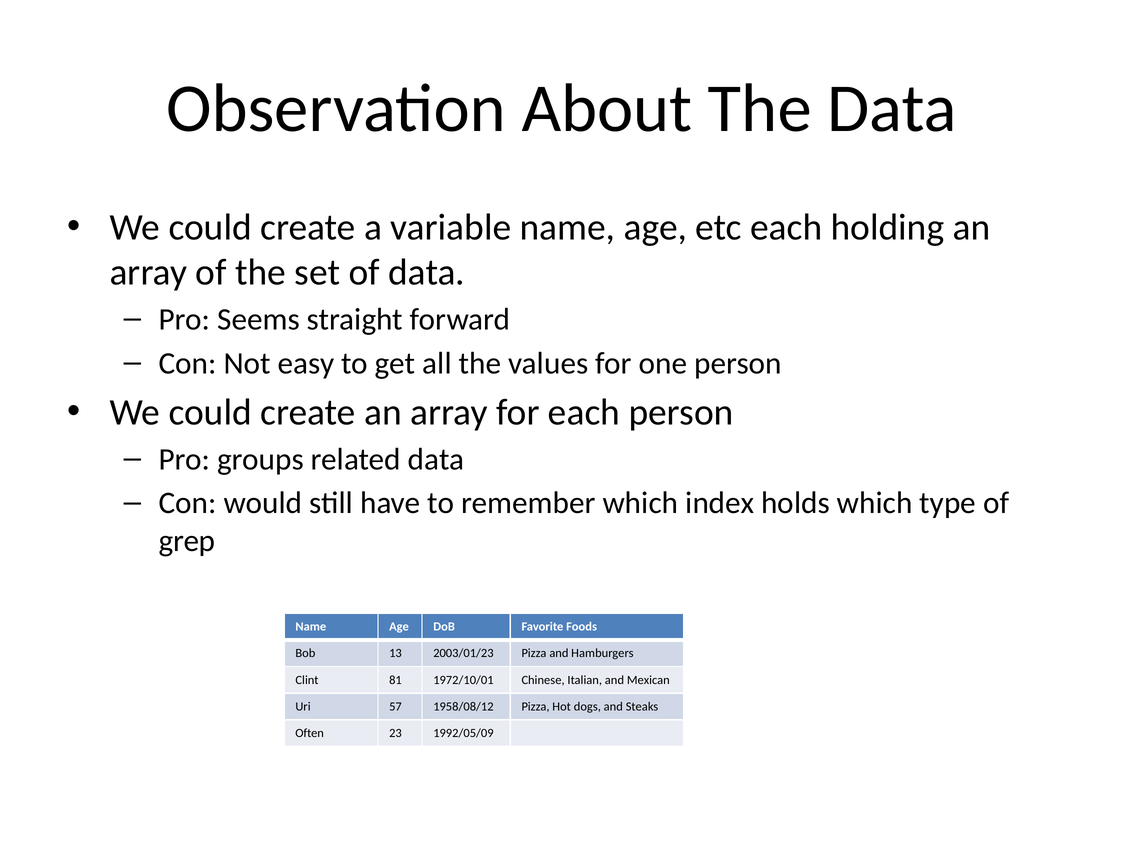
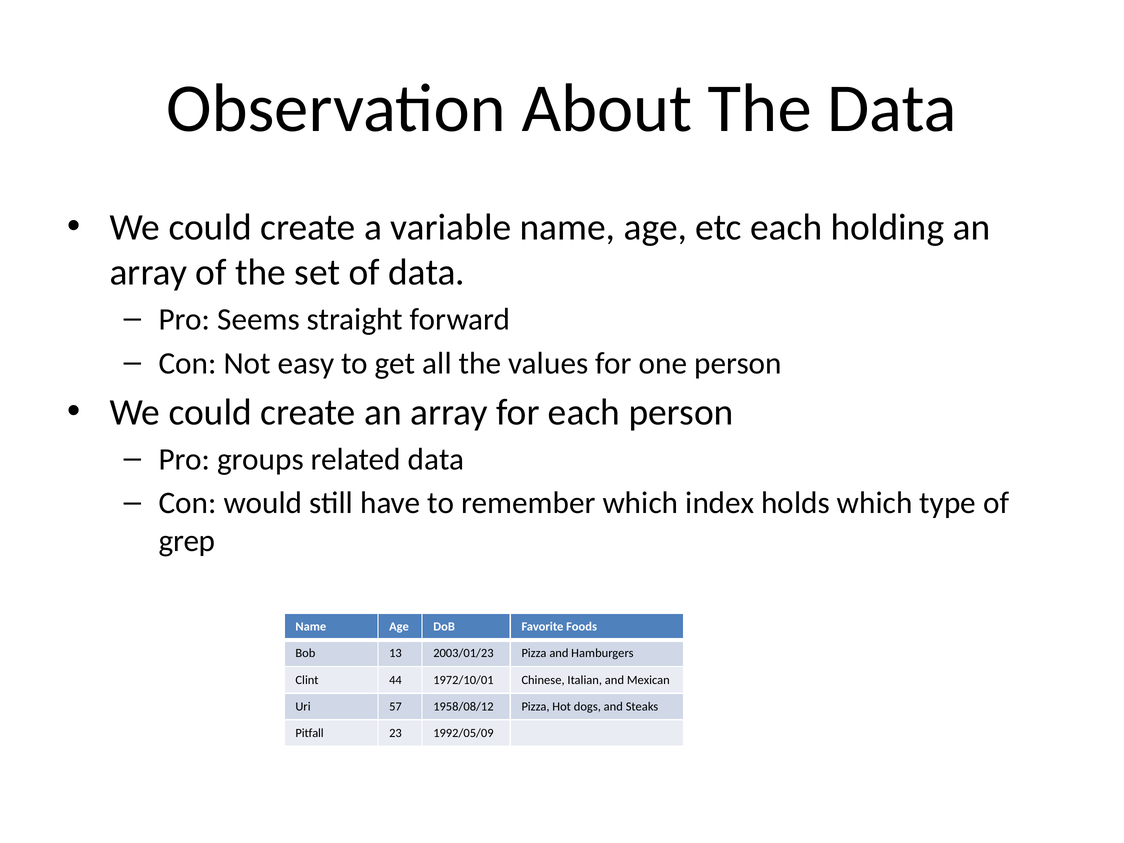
81: 81 -> 44 (396, 680)
Often: Often -> Pitfall (310, 733)
